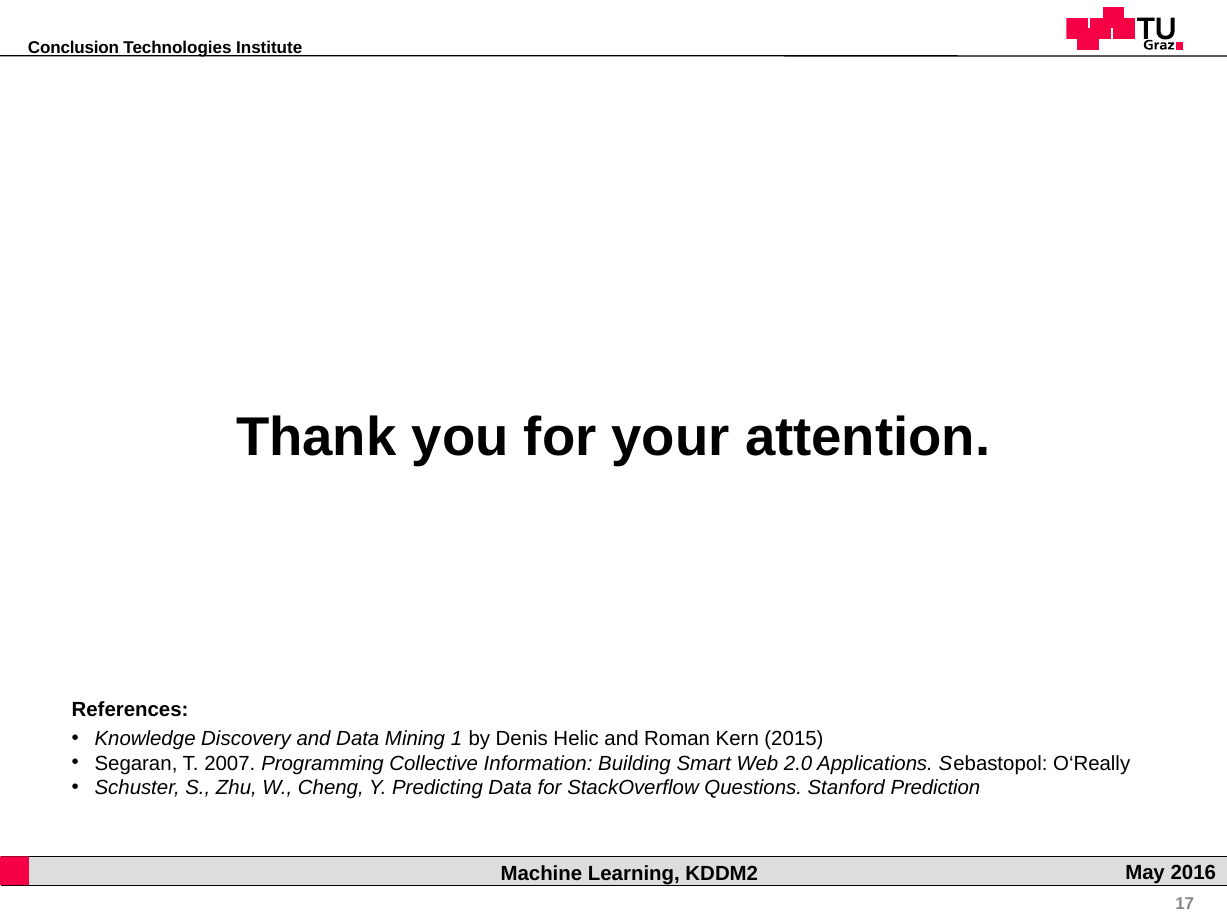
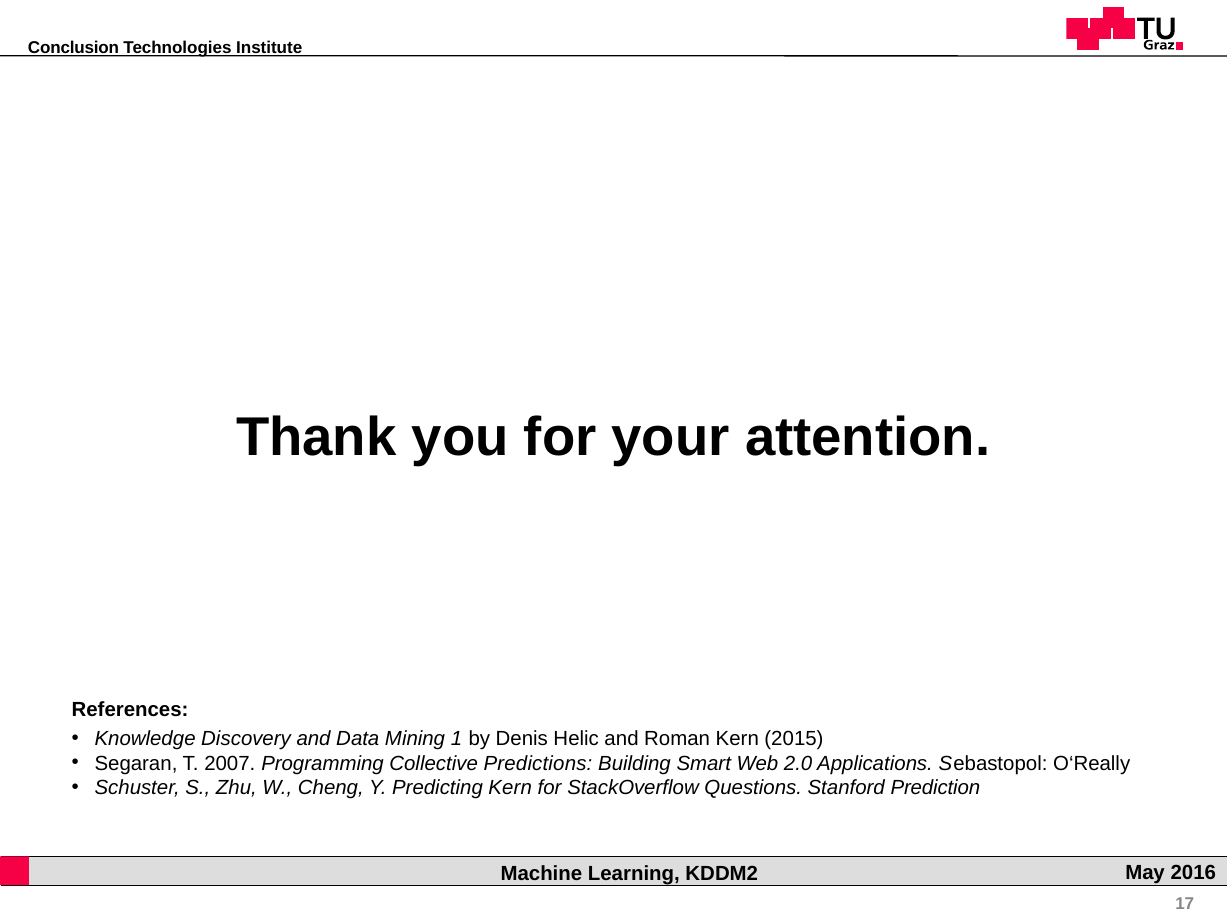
Information: Information -> Predictions (538, 763)
Predicting Data: Data -> Kern (510, 787)
